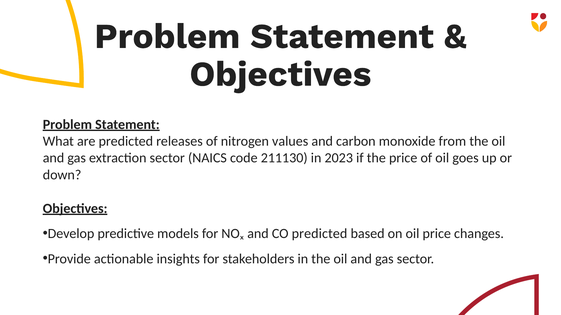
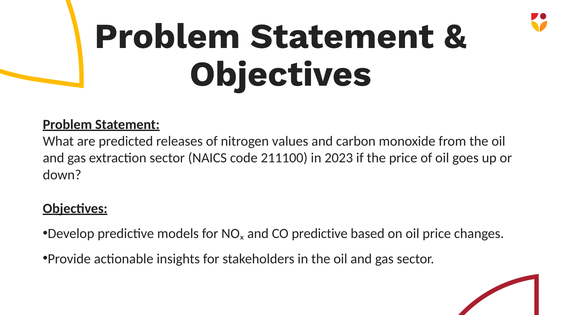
211130: 211130 -> 211100 (284, 158)
CO predicted: predicted -> predictive (320, 234)
